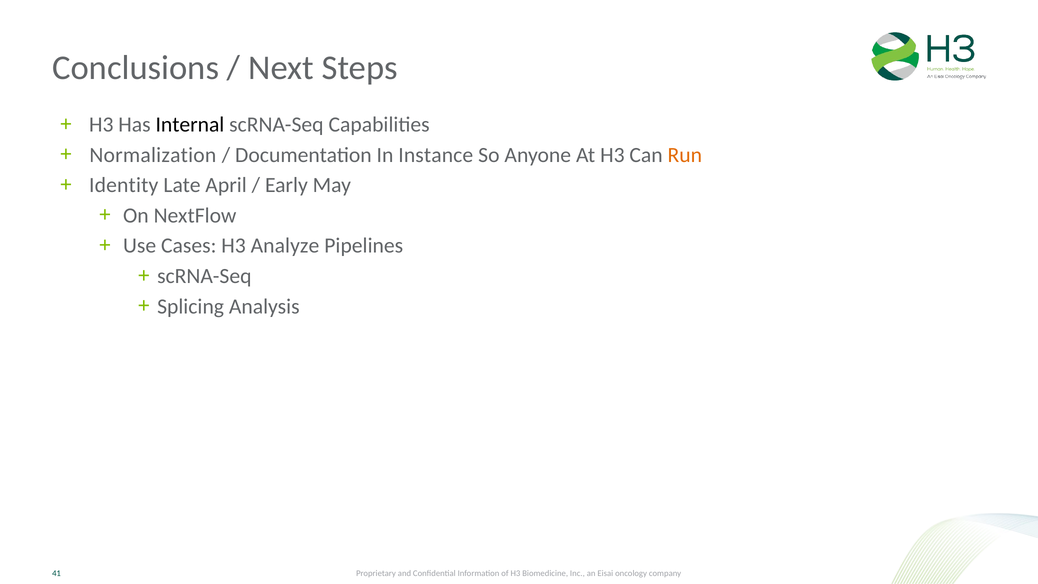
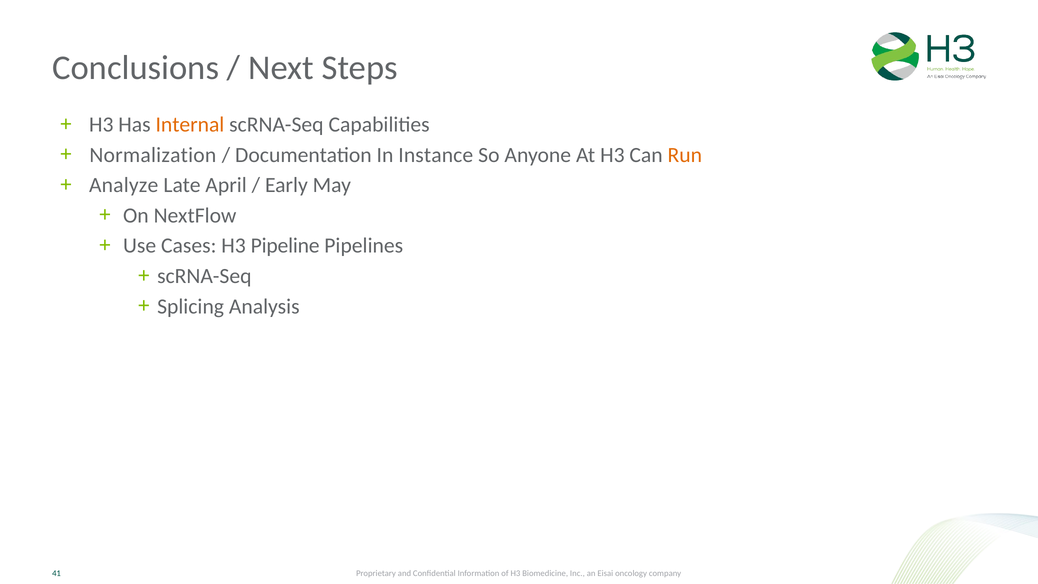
Internal colour: black -> orange (190, 125)
Identity: Identity -> Analyze (124, 185)
Analyze: Analyze -> Pipeline (285, 246)
